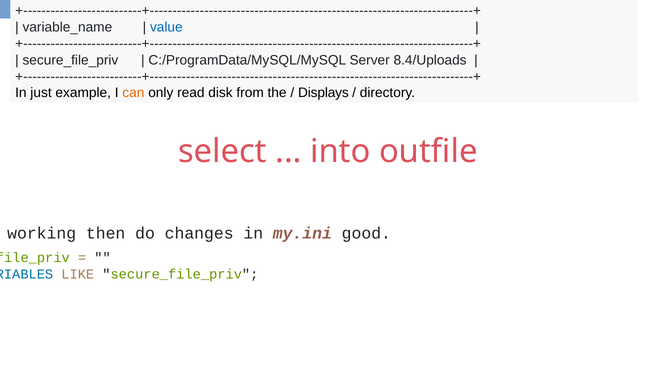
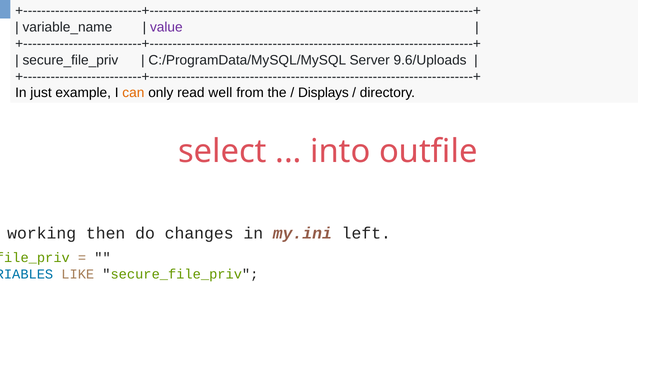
value colour: blue -> purple (166, 27)
8.4/Uploads: 8.4/Uploads -> 9.6/Uploads (430, 60)
disk: disk -> well (220, 93)
good: good -> left (366, 234)
